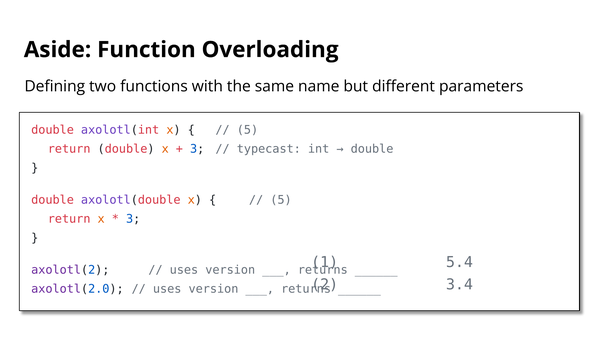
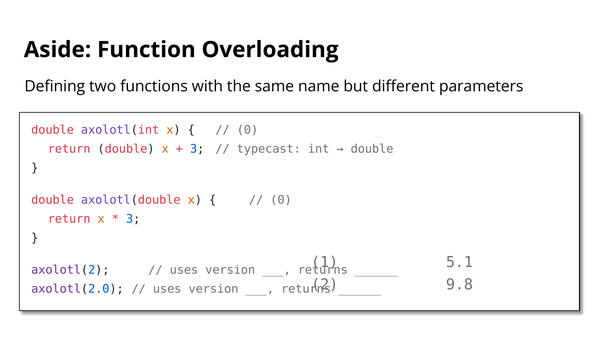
5: 5 -> 0 (247, 130)
5: 5 -> 0 (281, 200)
5.4: 5.4 -> 5.1 (459, 262)
3.4: 3.4 -> 9.8 (459, 285)
